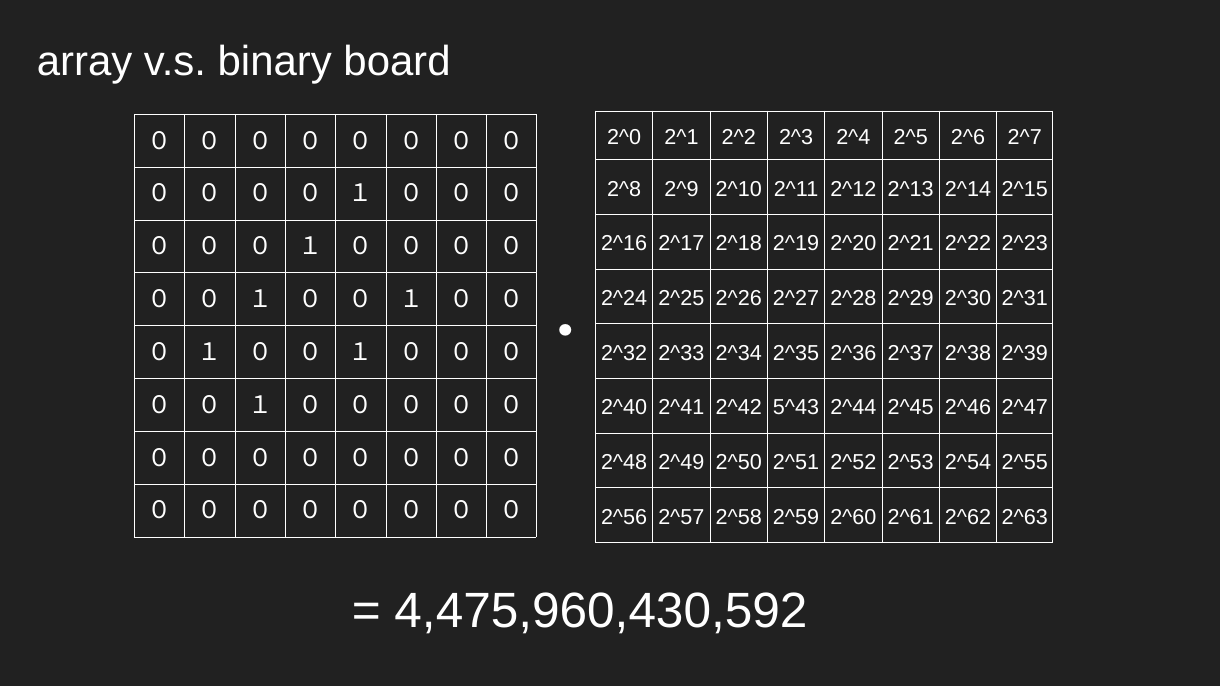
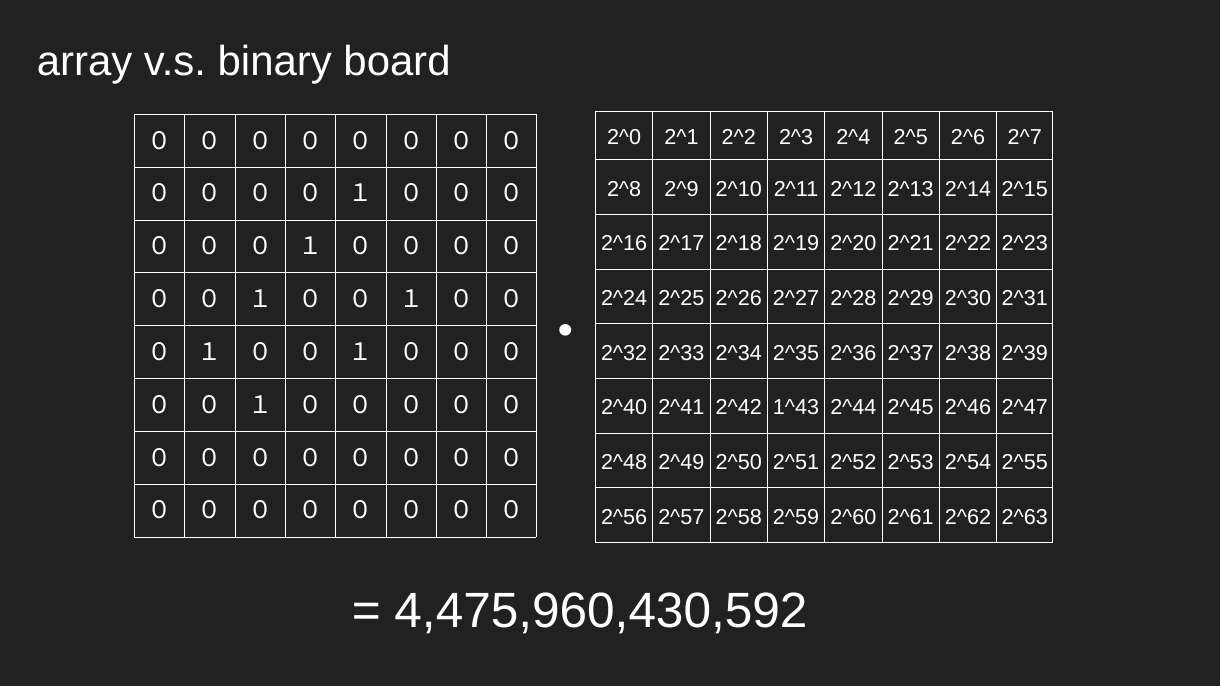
5^43: 5^43 -> 1^43 (796, 408)
